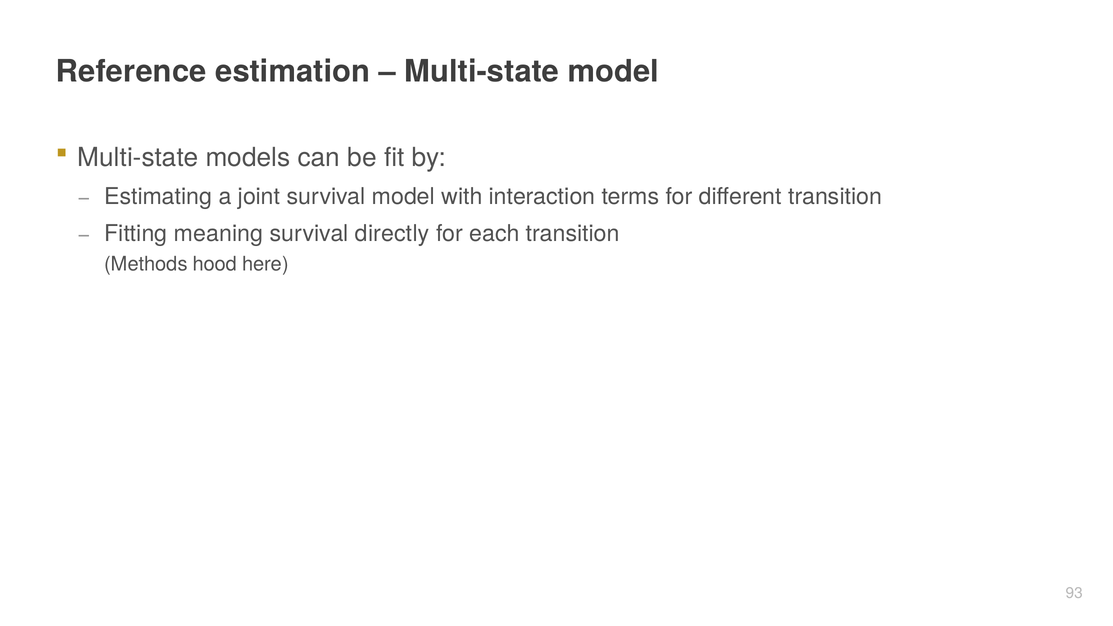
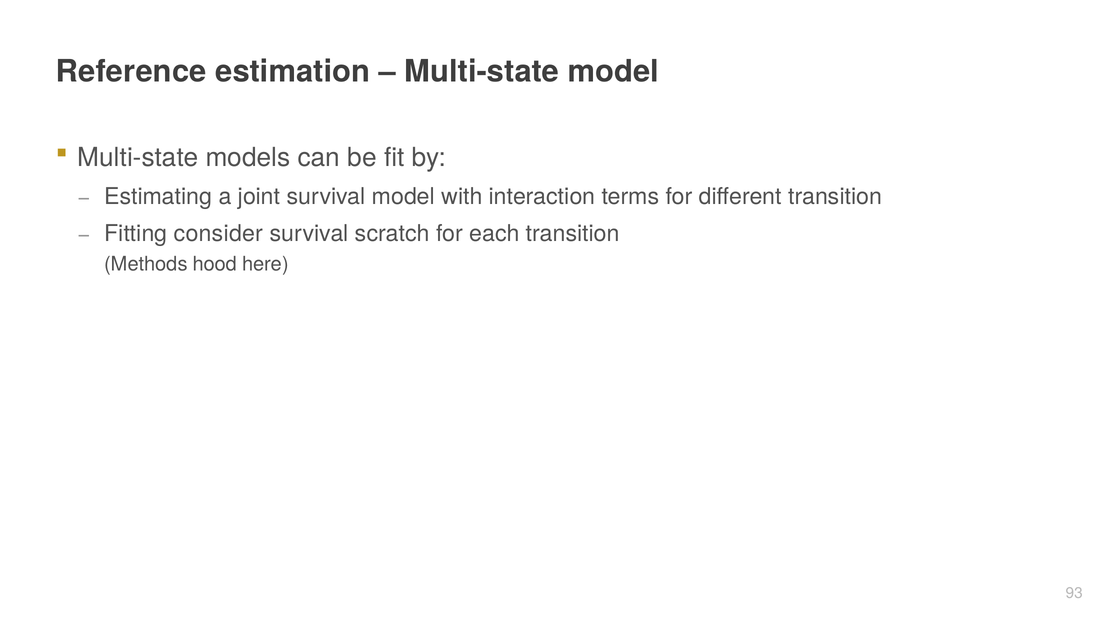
meaning: meaning -> consider (218, 234)
directly: directly -> scratch (392, 234)
